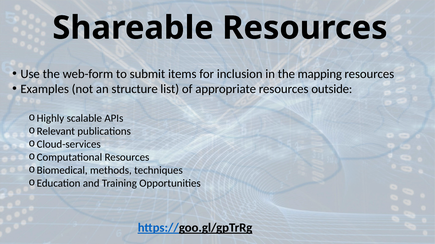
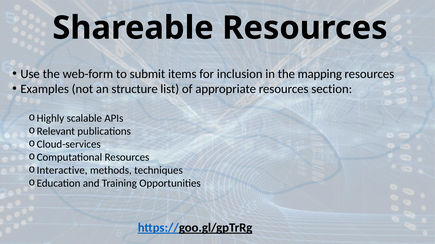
outside: outside -> section (332, 89)
Biomedical: Biomedical -> Interactive (62, 171)
